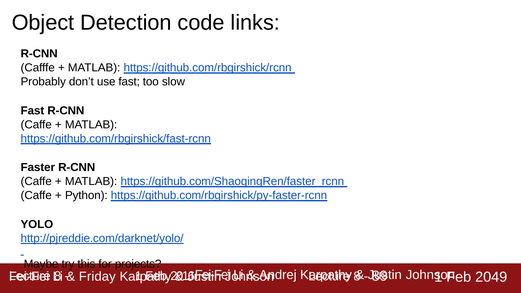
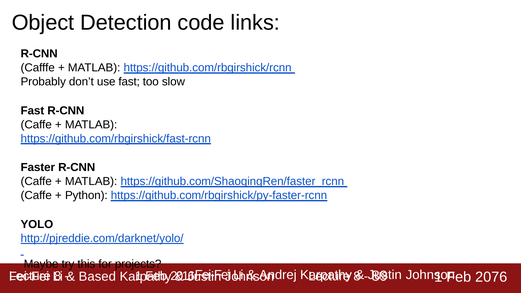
Friday: Friday -> Based (97, 277)
2049: 2049 -> 2076 (491, 277)
